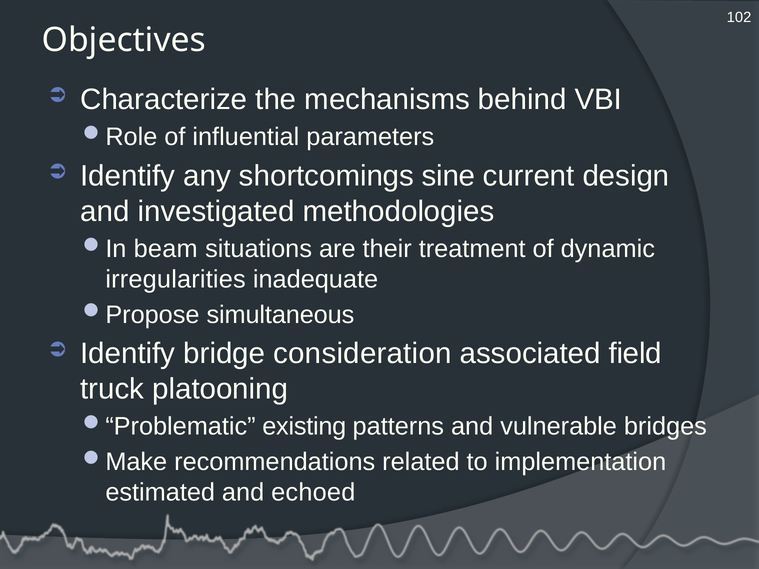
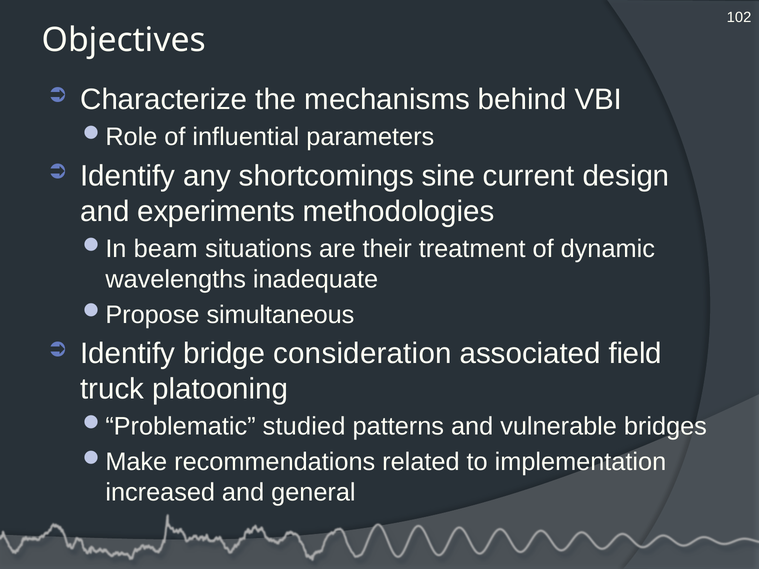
investigated: investigated -> experiments (216, 211)
irregularities: irregularities -> wavelengths (176, 279)
existing: existing -> studied (304, 427)
estimated: estimated -> increased (160, 493)
echoed: echoed -> general (313, 493)
